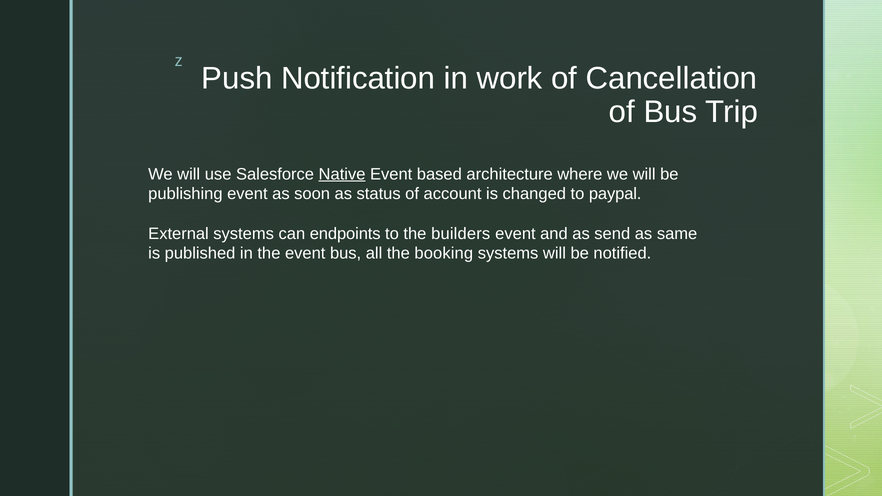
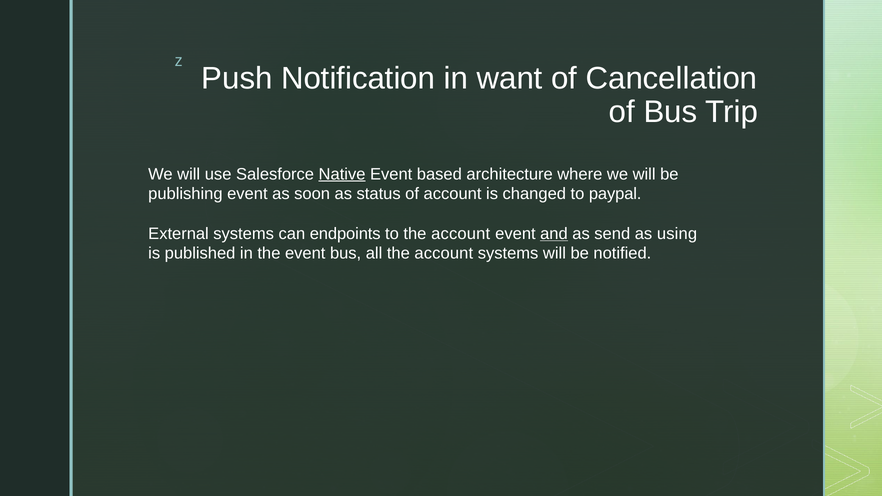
work: work -> want (510, 78)
to the builders: builders -> account (461, 234)
and underline: none -> present (554, 234)
same: same -> using (677, 234)
all the booking: booking -> account (444, 254)
